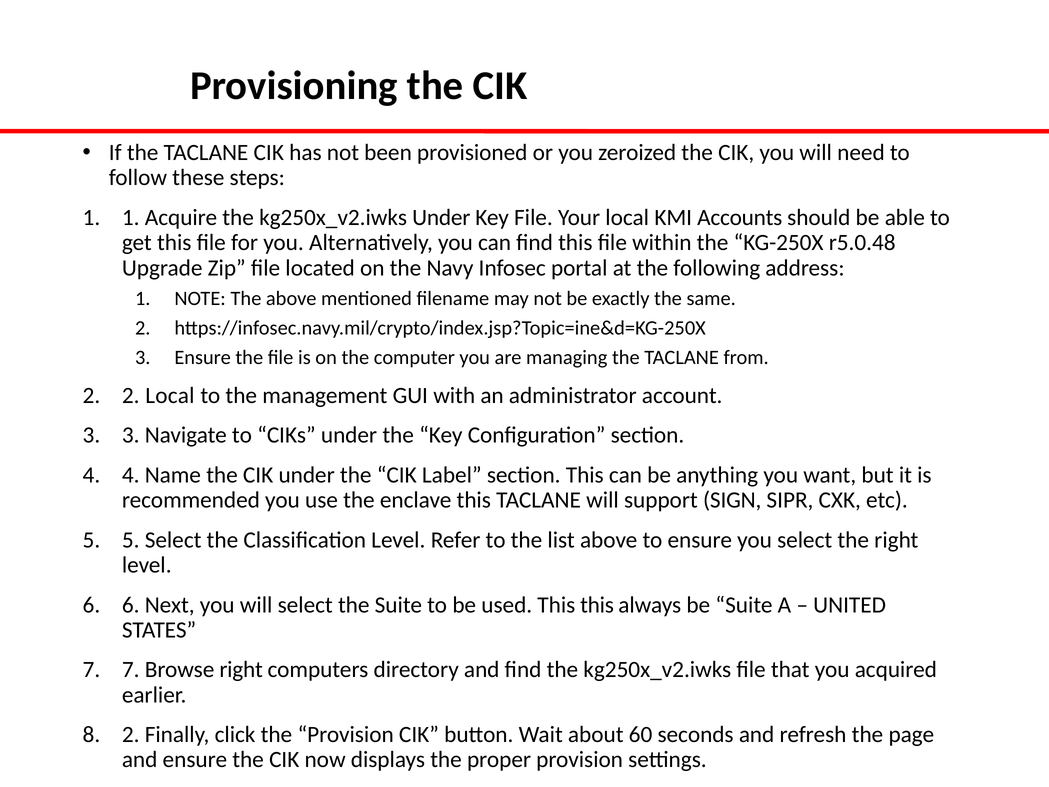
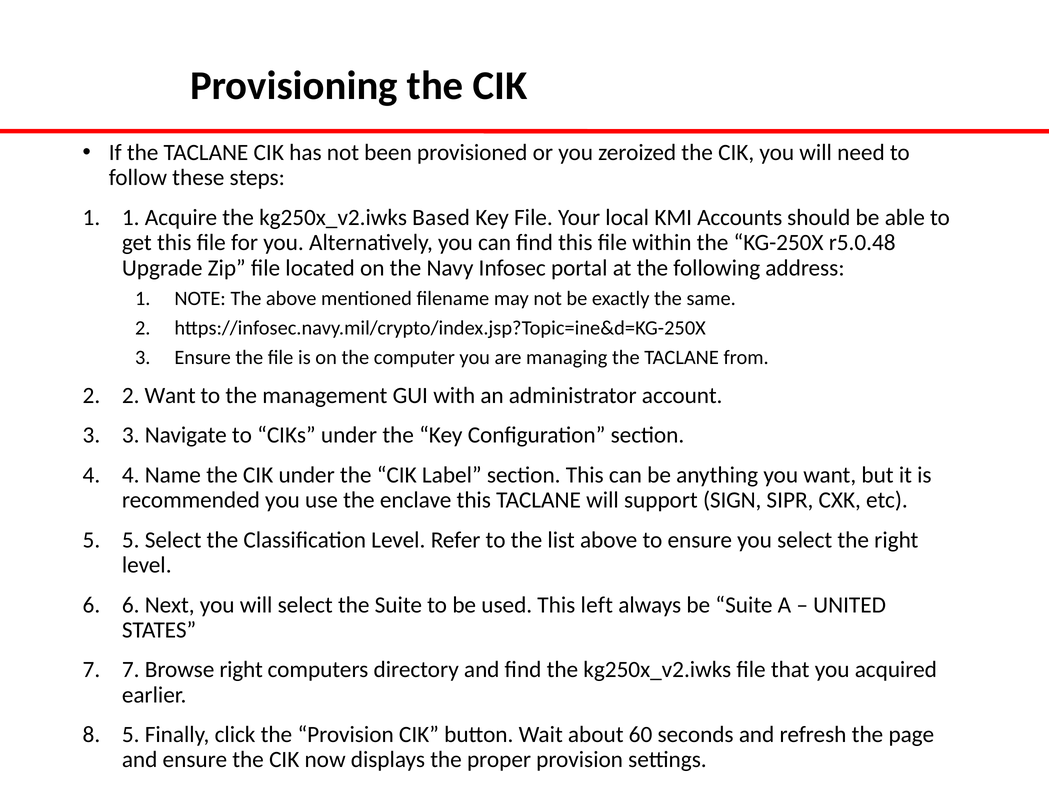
kg250x_v2.iwks Under: Under -> Based (441, 217)
2 Local: Local -> Want (170, 395)
This this: this -> left (597, 605)
8 2: 2 -> 5 (131, 734)
